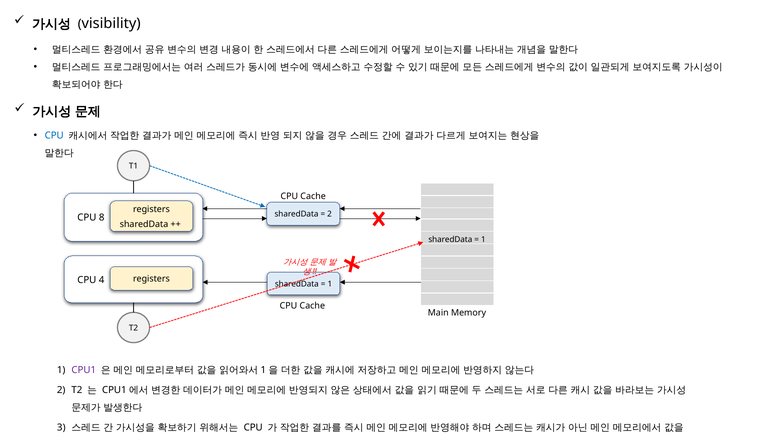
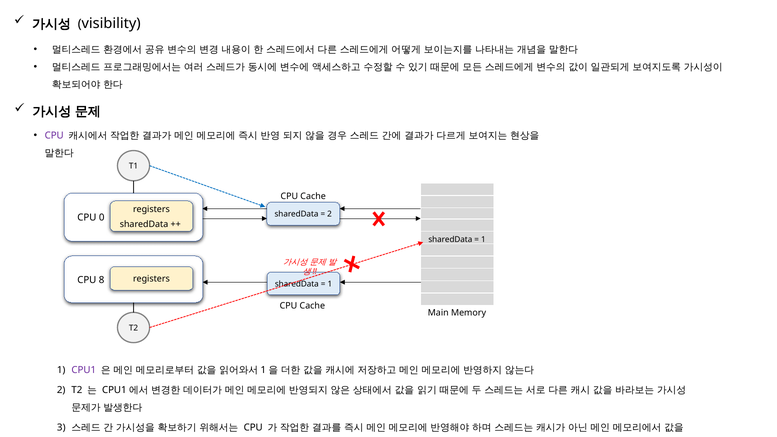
CPU colour: blue -> purple (54, 135)
8: 8 -> 0 (102, 218)
4: 4 -> 8 (102, 280)
